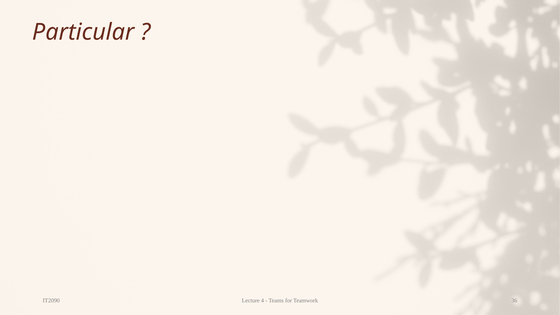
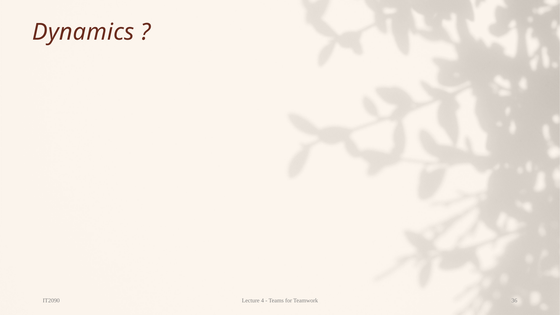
Particular: Particular -> Dynamics (83, 32)
